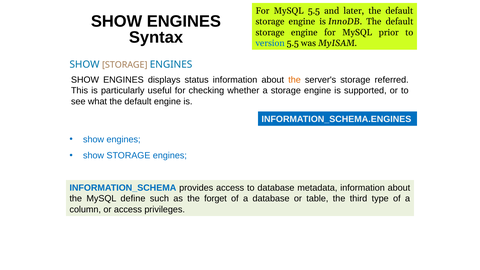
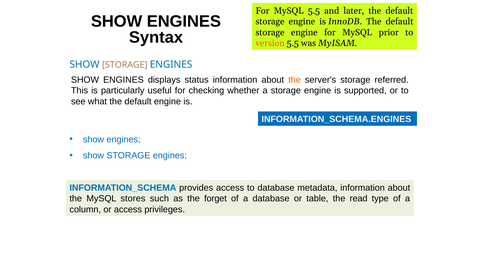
version colour: blue -> orange (270, 43)
define: define -> stores (133, 199)
third: third -> read (359, 199)
